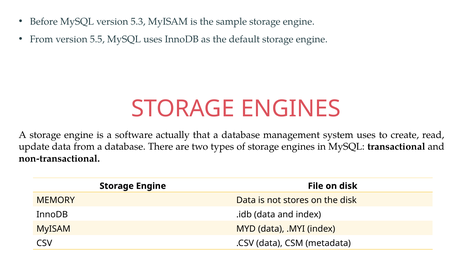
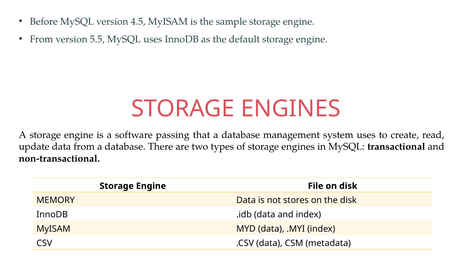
5.3: 5.3 -> 4.5 (138, 22)
actually: actually -> passing (173, 135)
